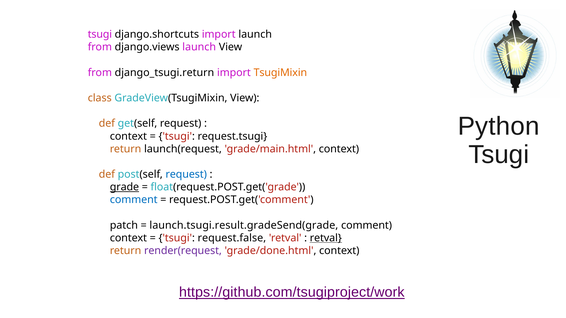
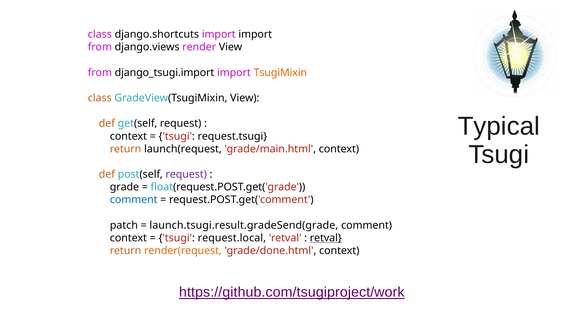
tsugi: tsugi -> class (100, 34)
import launch: launch -> import (255, 34)
django.views launch: launch -> render (199, 47)
django_tsugi.return: django_tsugi.return -> django_tsugi.import (164, 73)
Python: Python -> Typical (499, 127)
request colour: blue -> purple (186, 175)
grade underline: present -> none (124, 187)
request.false: request.false -> request.local (232, 238)
render(request colour: purple -> orange (183, 251)
